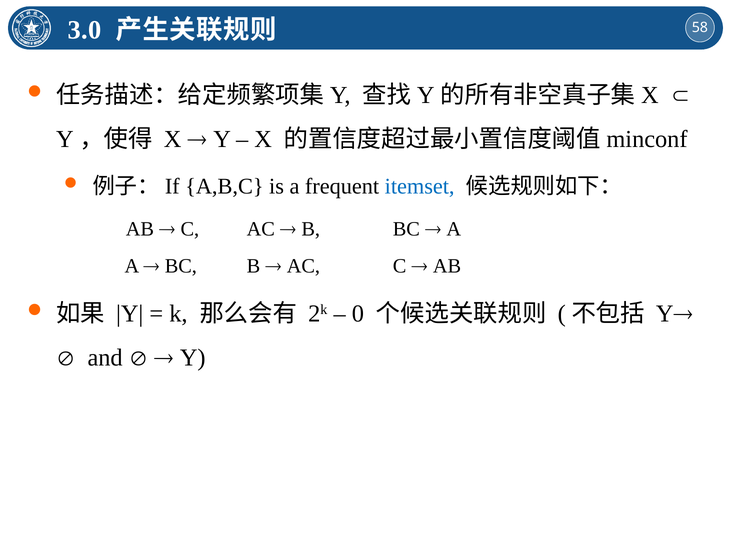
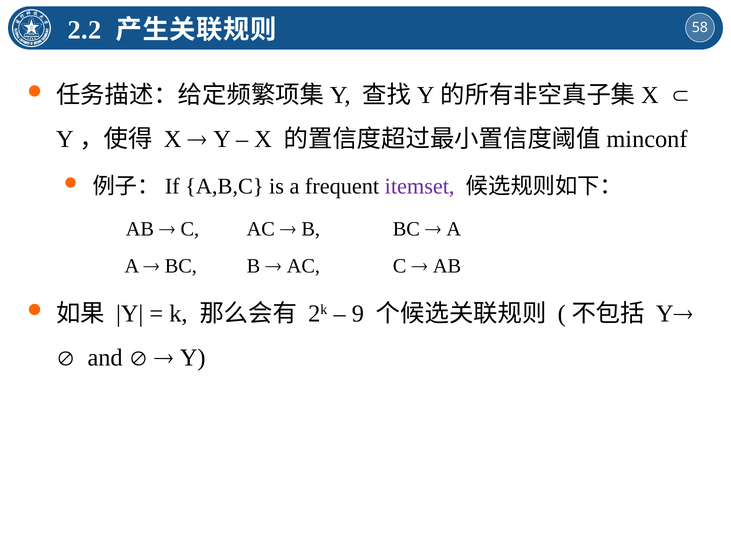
3.0: 3.0 -> 2.2 (84, 30)
itemset colour: blue -> purple (420, 186)
0: 0 -> 9 (358, 313)
